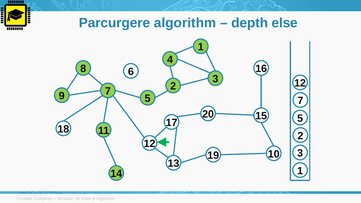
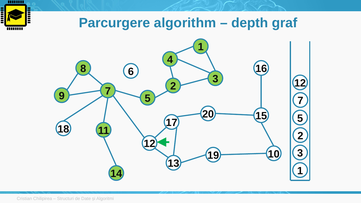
else: else -> graf (285, 23)
